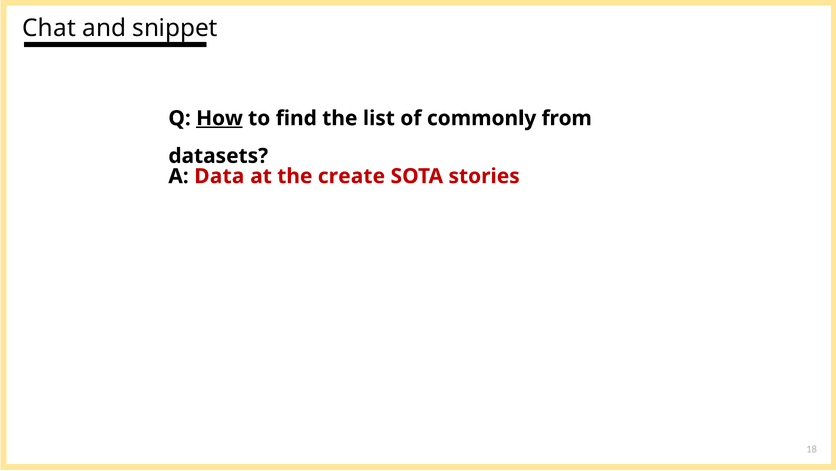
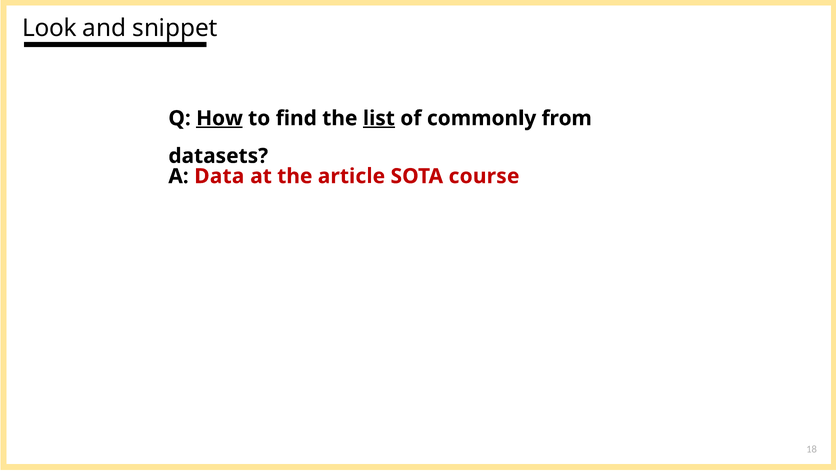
Chat: Chat -> Look (49, 28)
list underline: none -> present (379, 118)
create: create -> article (351, 176)
stories: stories -> course (484, 176)
